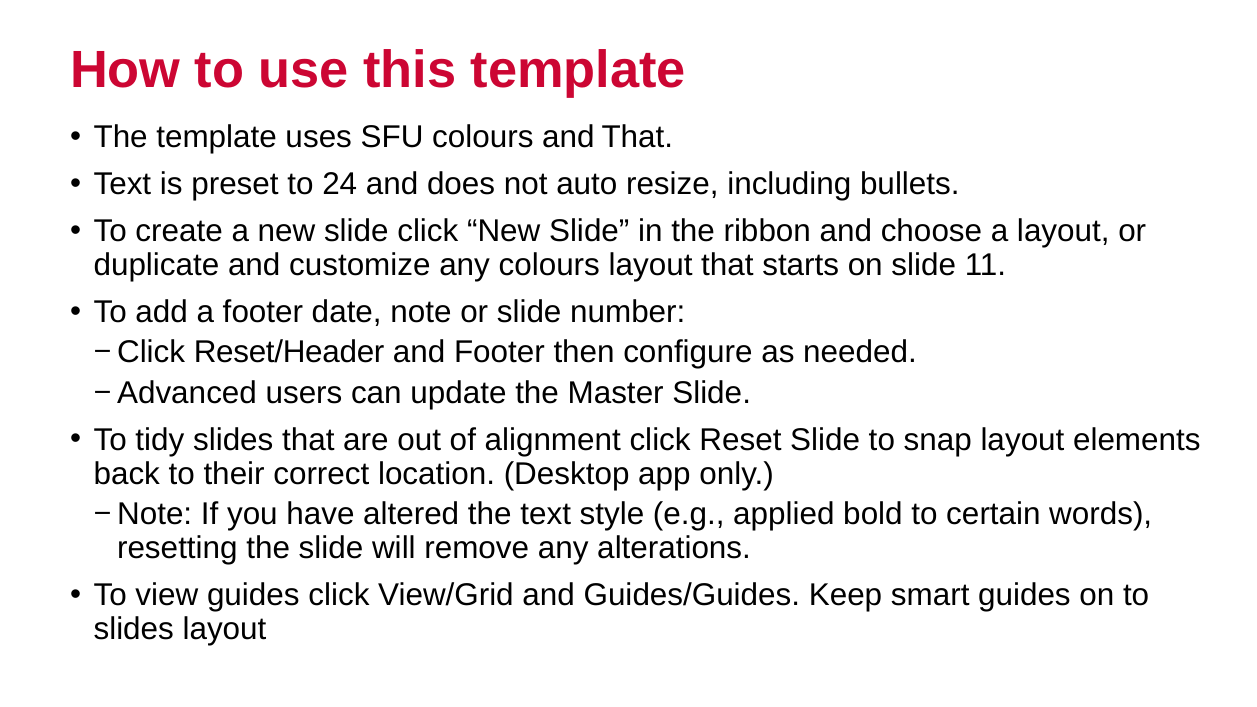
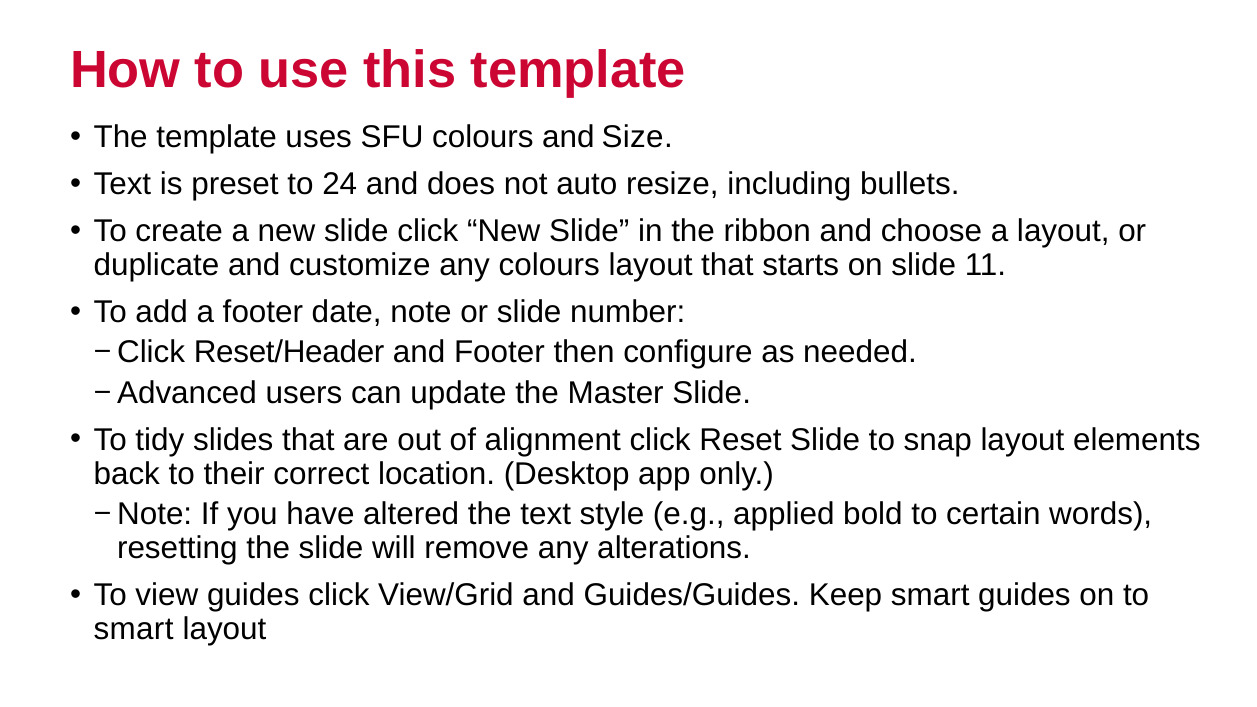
and That: That -> Size (637, 137)
slides: slides -> smart (134, 629)
